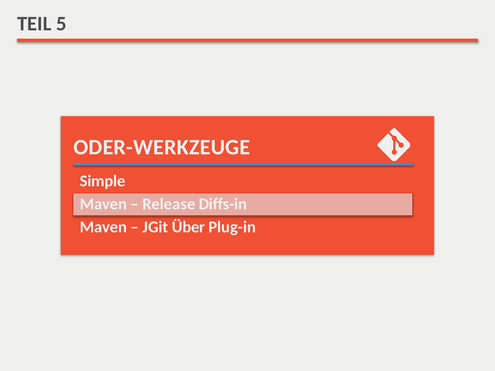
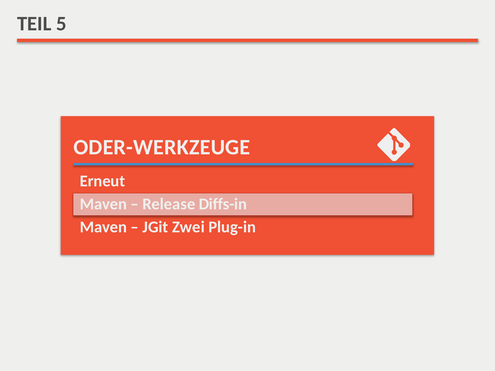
Simple: Simple -> Erneut (102, 181)
Über: Über -> Zwei (188, 227)
